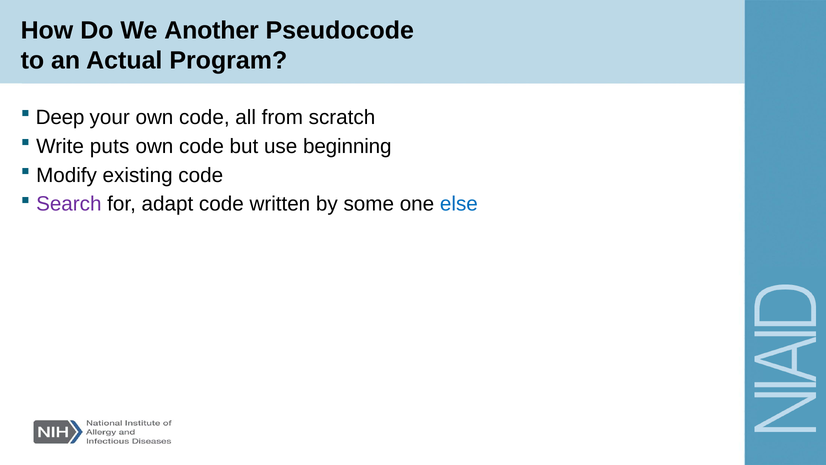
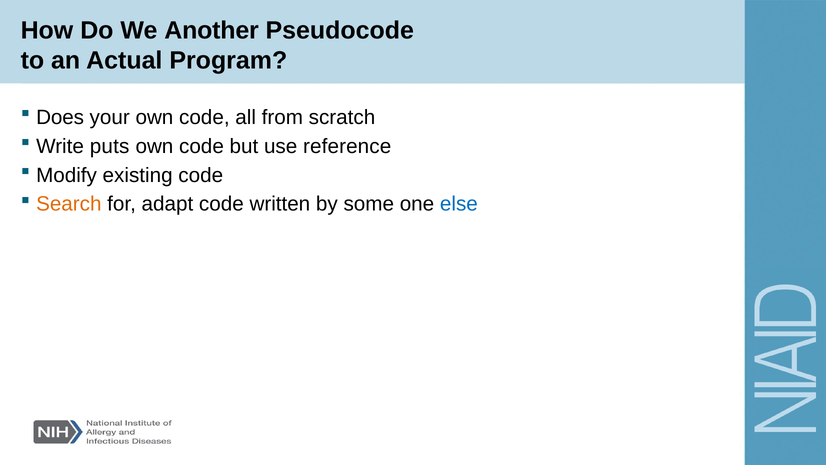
Deep: Deep -> Does (60, 117)
beginning: beginning -> reference (347, 146)
Search colour: purple -> orange (69, 204)
